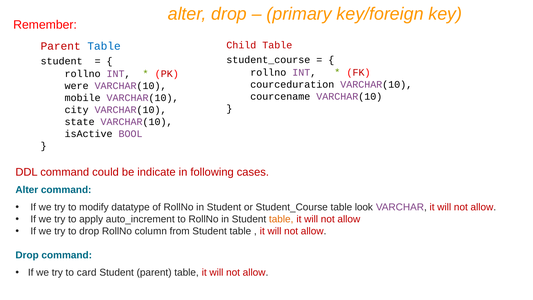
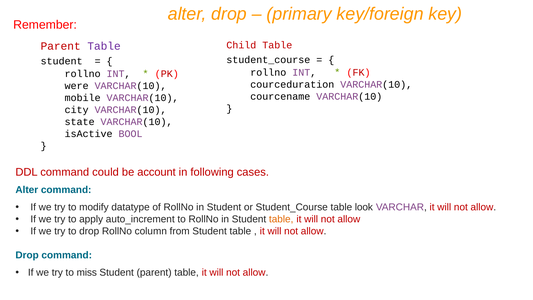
Table colour: blue -> purple (104, 46)
indicate: indicate -> account (157, 172)
card: card -> miss (87, 272)
